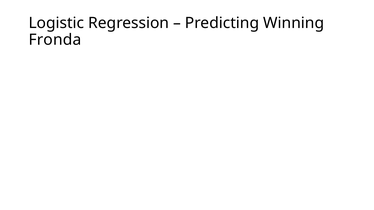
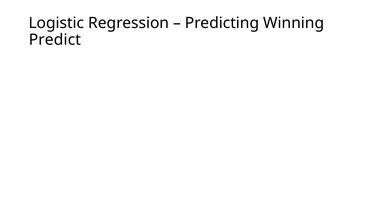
Fronda: Fronda -> Predict (55, 40)
